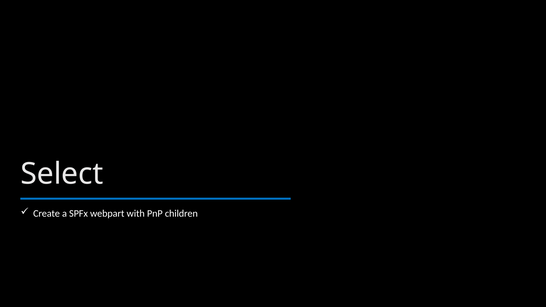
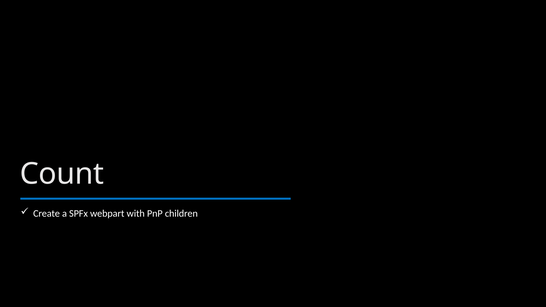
Select: Select -> Count (62, 174)
